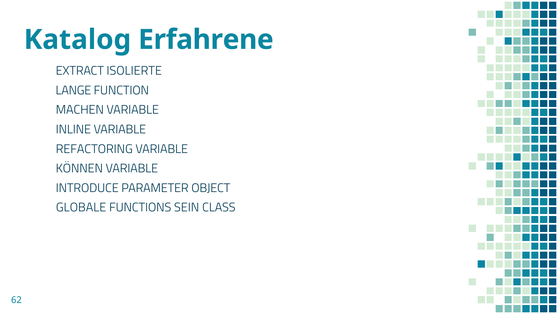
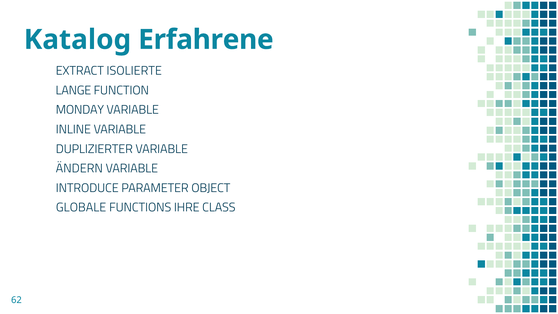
MACHEN: MACHEN -> MONDAY (80, 110)
REFACTORING: REFACTORING -> DUPLIZIERTER (94, 149)
KÖNNEN: KÖNNEN -> ÄNDERN (79, 168)
SEIN: SEIN -> IHRE (187, 207)
